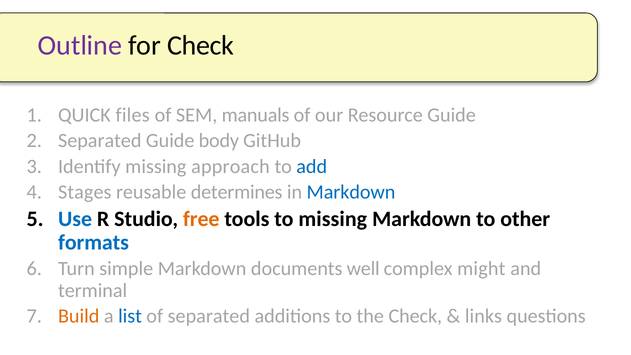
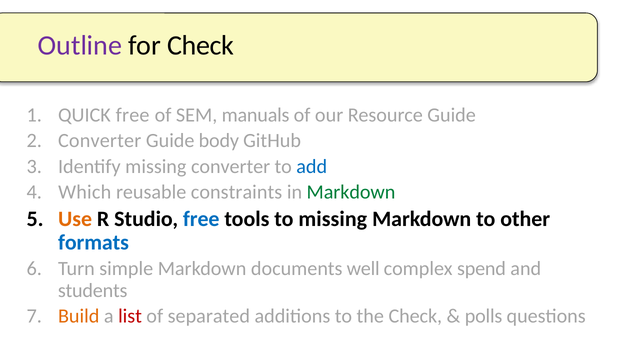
QUICK files: files -> free (133, 115)
Separated: Separated -> Converter (100, 141)
missing approach: approach -> converter (231, 166)
Stages: Stages -> Which (85, 192)
determines: determines -> constraints (237, 192)
Markdown colour: blue -> green (351, 192)
Use colour: blue -> orange (75, 219)
free colour: orange -> blue (201, 219)
might: might -> spend (482, 269)
terminal: terminal -> students (93, 291)
list colour: blue -> red (130, 316)
links: links -> polls (484, 316)
